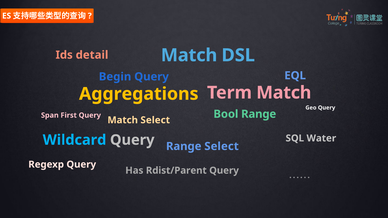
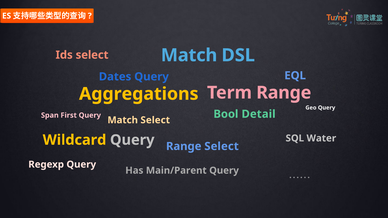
Ids detail: detail -> select (92, 55)
Begin: Begin -> Dates (115, 77)
Term Match: Match -> Range (284, 93)
Bool Range: Range -> Detail (259, 114)
Wildcard colour: light blue -> yellow (75, 140)
Rdist/Parent: Rdist/Parent -> Main/Parent (176, 171)
